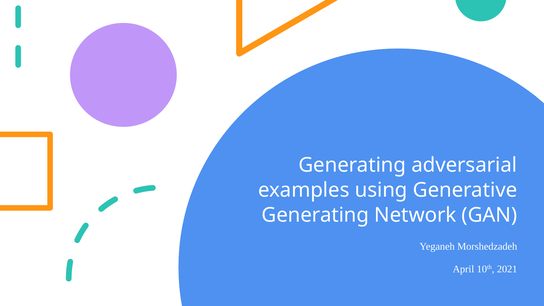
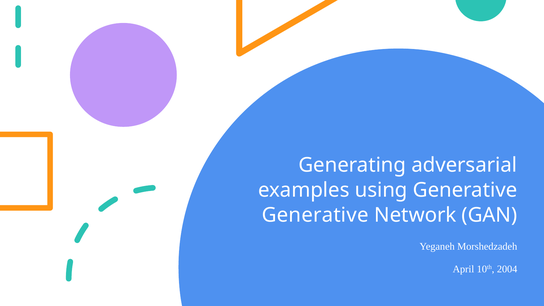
Generating: Generating -> Generative (315, 215)
2021: 2021 -> 2004 (507, 269)
